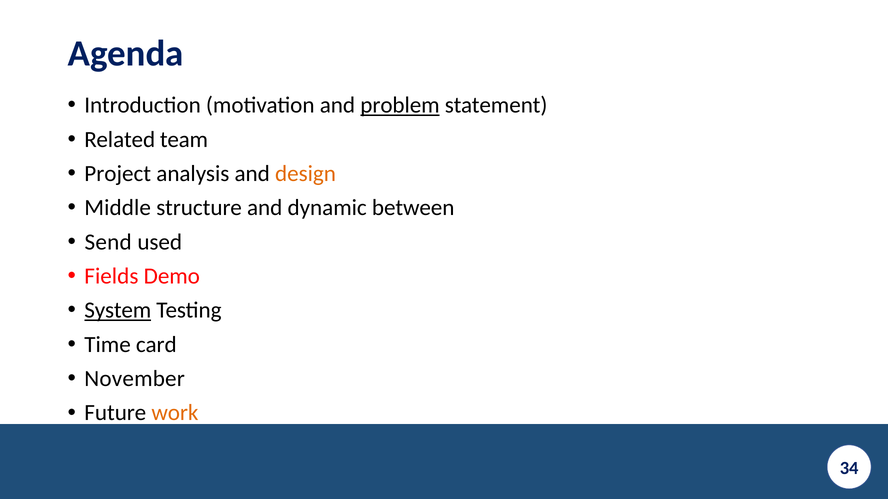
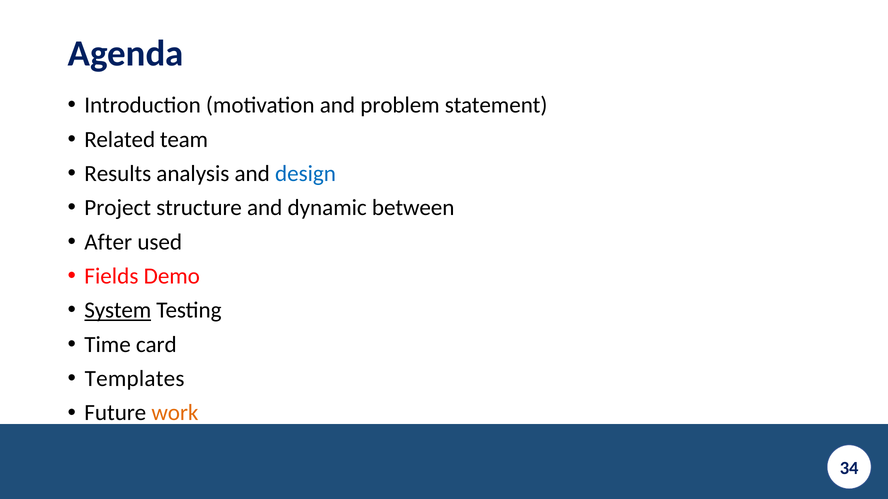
problem underline: present -> none (400, 105)
Project: Project -> Results (118, 174)
design colour: orange -> blue (306, 174)
Middle: Middle -> Project (118, 208)
Send: Send -> After (108, 242)
November: November -> Templates (135, 379)
